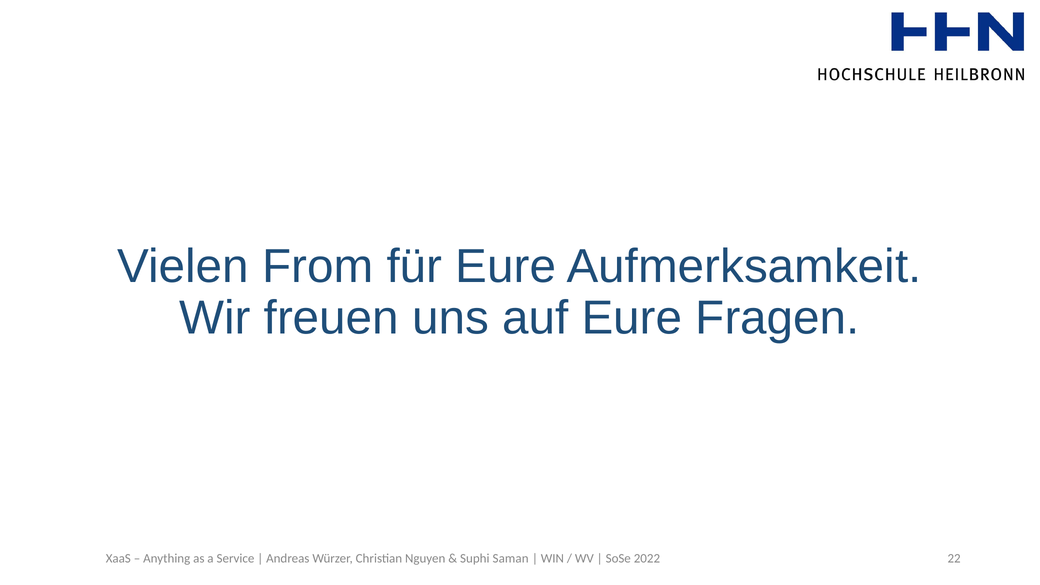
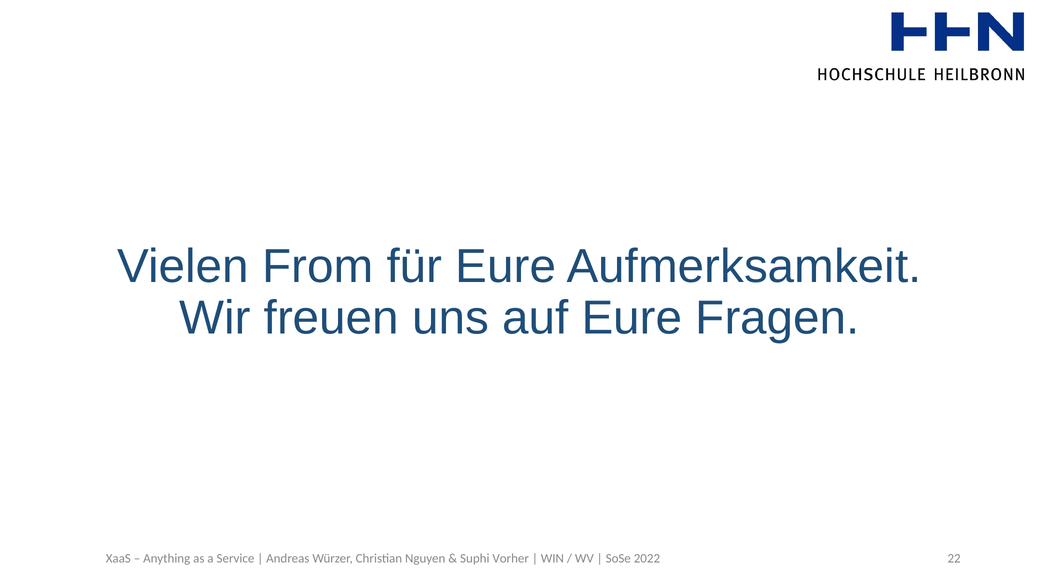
Saman: Saman -> Vorher (511, 559)
